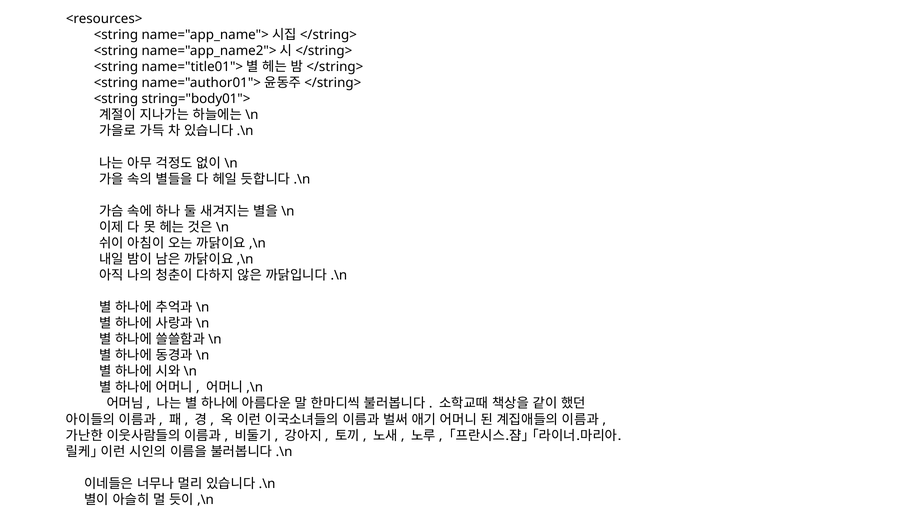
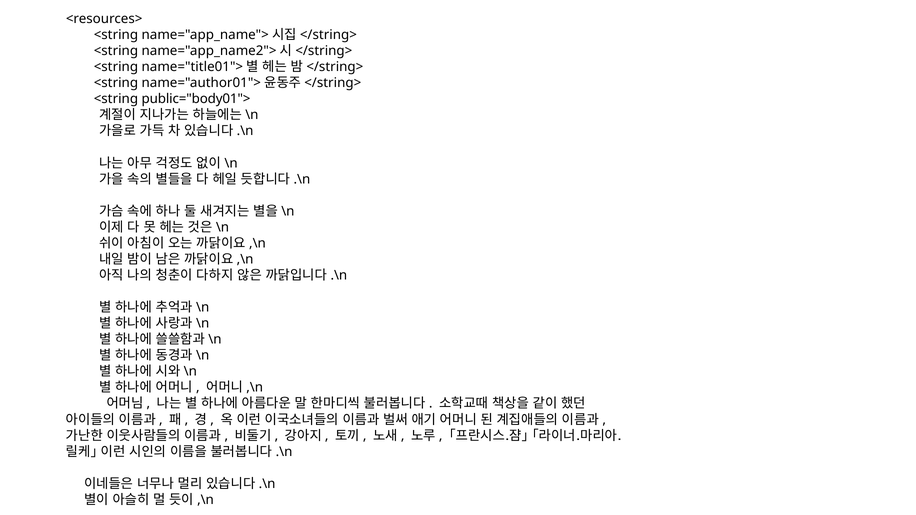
string="body01">: string="body01"> -> public="body01"> (196, 99)
